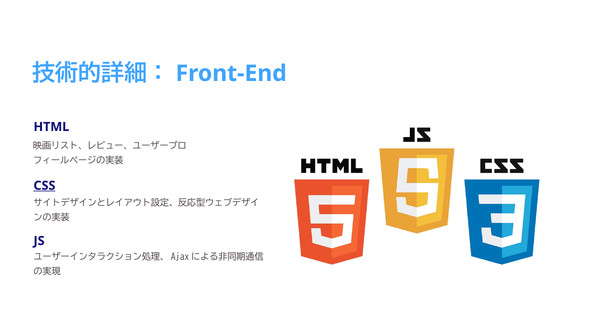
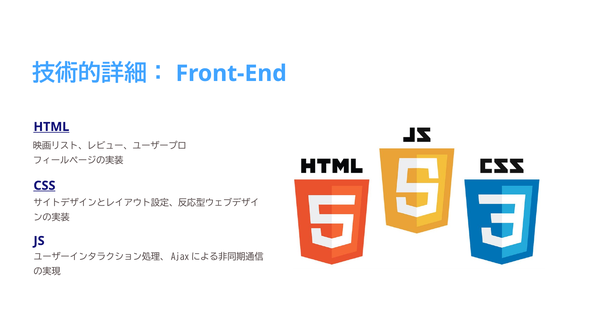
HTML underline: none -> present (51, 127)
